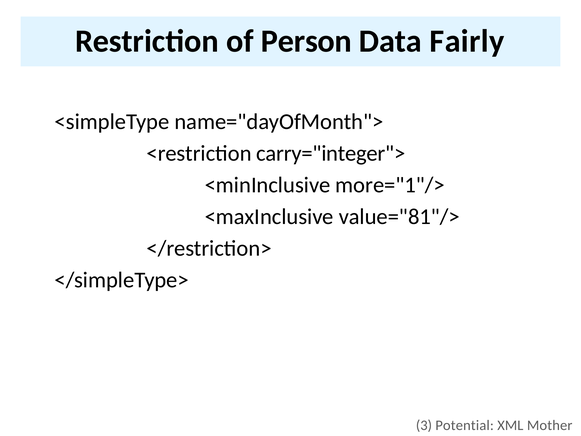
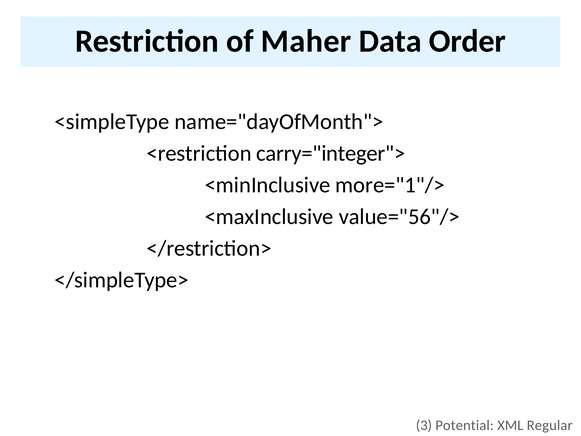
Person: Person -> Maher (306, 41)
Fairly: Fairly -> Order (467, 41)
value="81"/>: value="81"/> -> value="56"/> (399, 217)
Mother: Mother -> Regular (550, 425)
